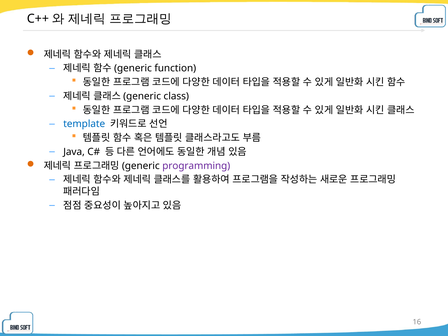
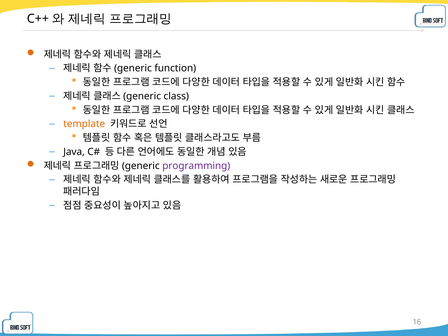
template colour: blue -> orange (84, 124)
